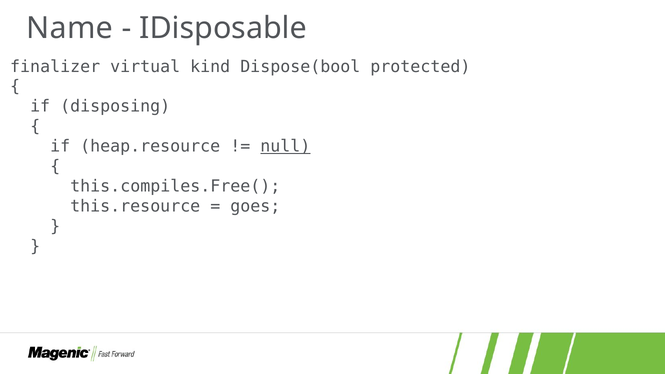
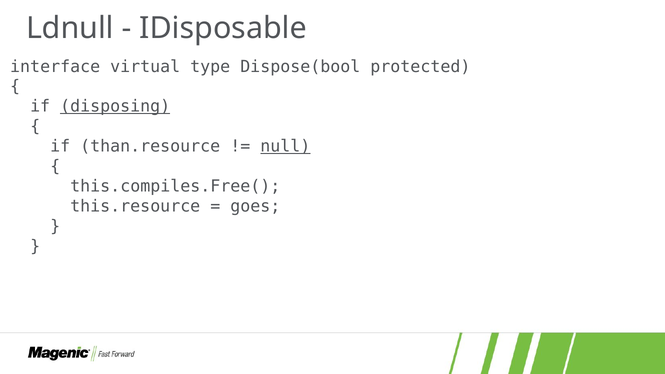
Name: Name -> Ldnull (70, 28)
finalizer: finalizer -> interface (55, 67)
kind: kind -> type (210, 67)
disposing underline: none -> present (115, 106)
heap.resource: heap.resource -> than.resource (150, 146)
